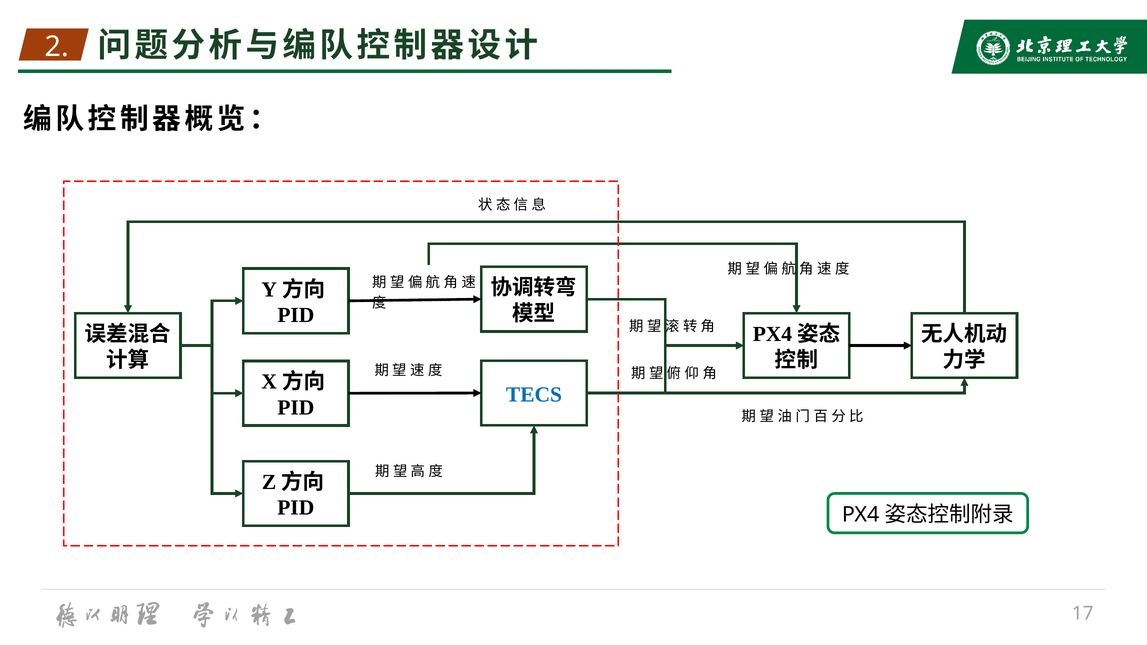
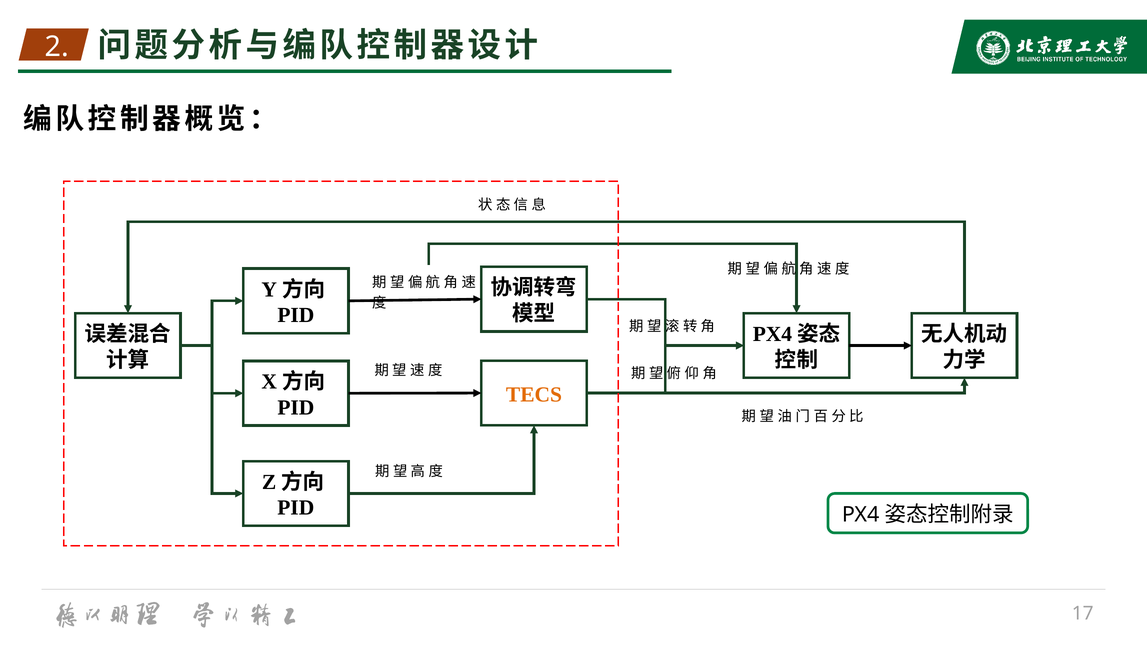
TECS colour: blue -> orange (534, 395)
